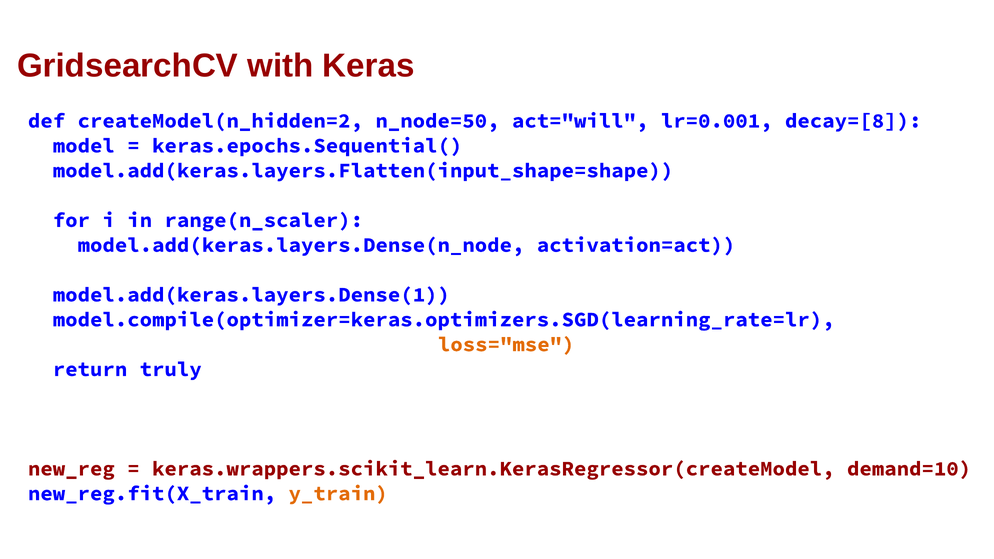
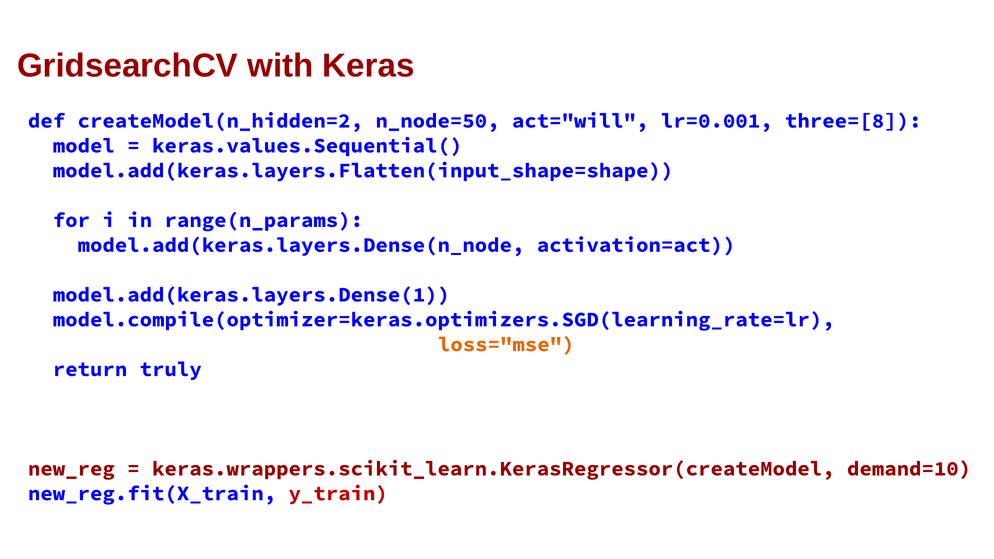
decay=[8: decay=[8 -> three=[8 (853, 121)
keras.epochs.Sequential(: keras.epochs.Sequential( -> keras.values.Sequential( (307, 146)
range(n_scaler: range(n_scaler -> range(n_params (264, 220)
y_train colour: orange -> red (338, 494)
